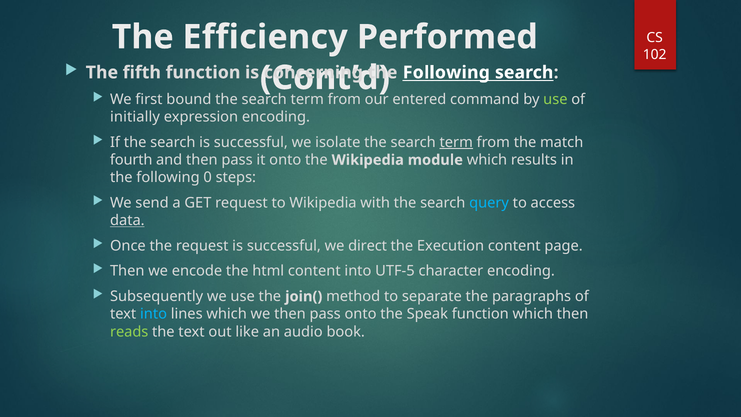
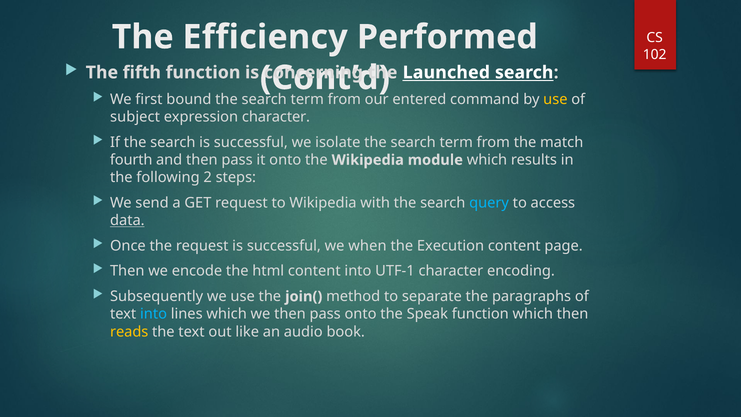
Following: Following -> Launched (446, 72)
use colour: light green -> yellow (555, 99)
initially: initially -> subject (135, 117)
expression encoding: encoding -> character (276, 117)
term underline: present -> none (456, 142)
0: 0 -> 2 (208, 177)
direct: direct -> when (367, 246)
UTF-5: UTF-5 -> UTF-1 (395, 271)
reads colour: light green -> yellow (129, 332)
